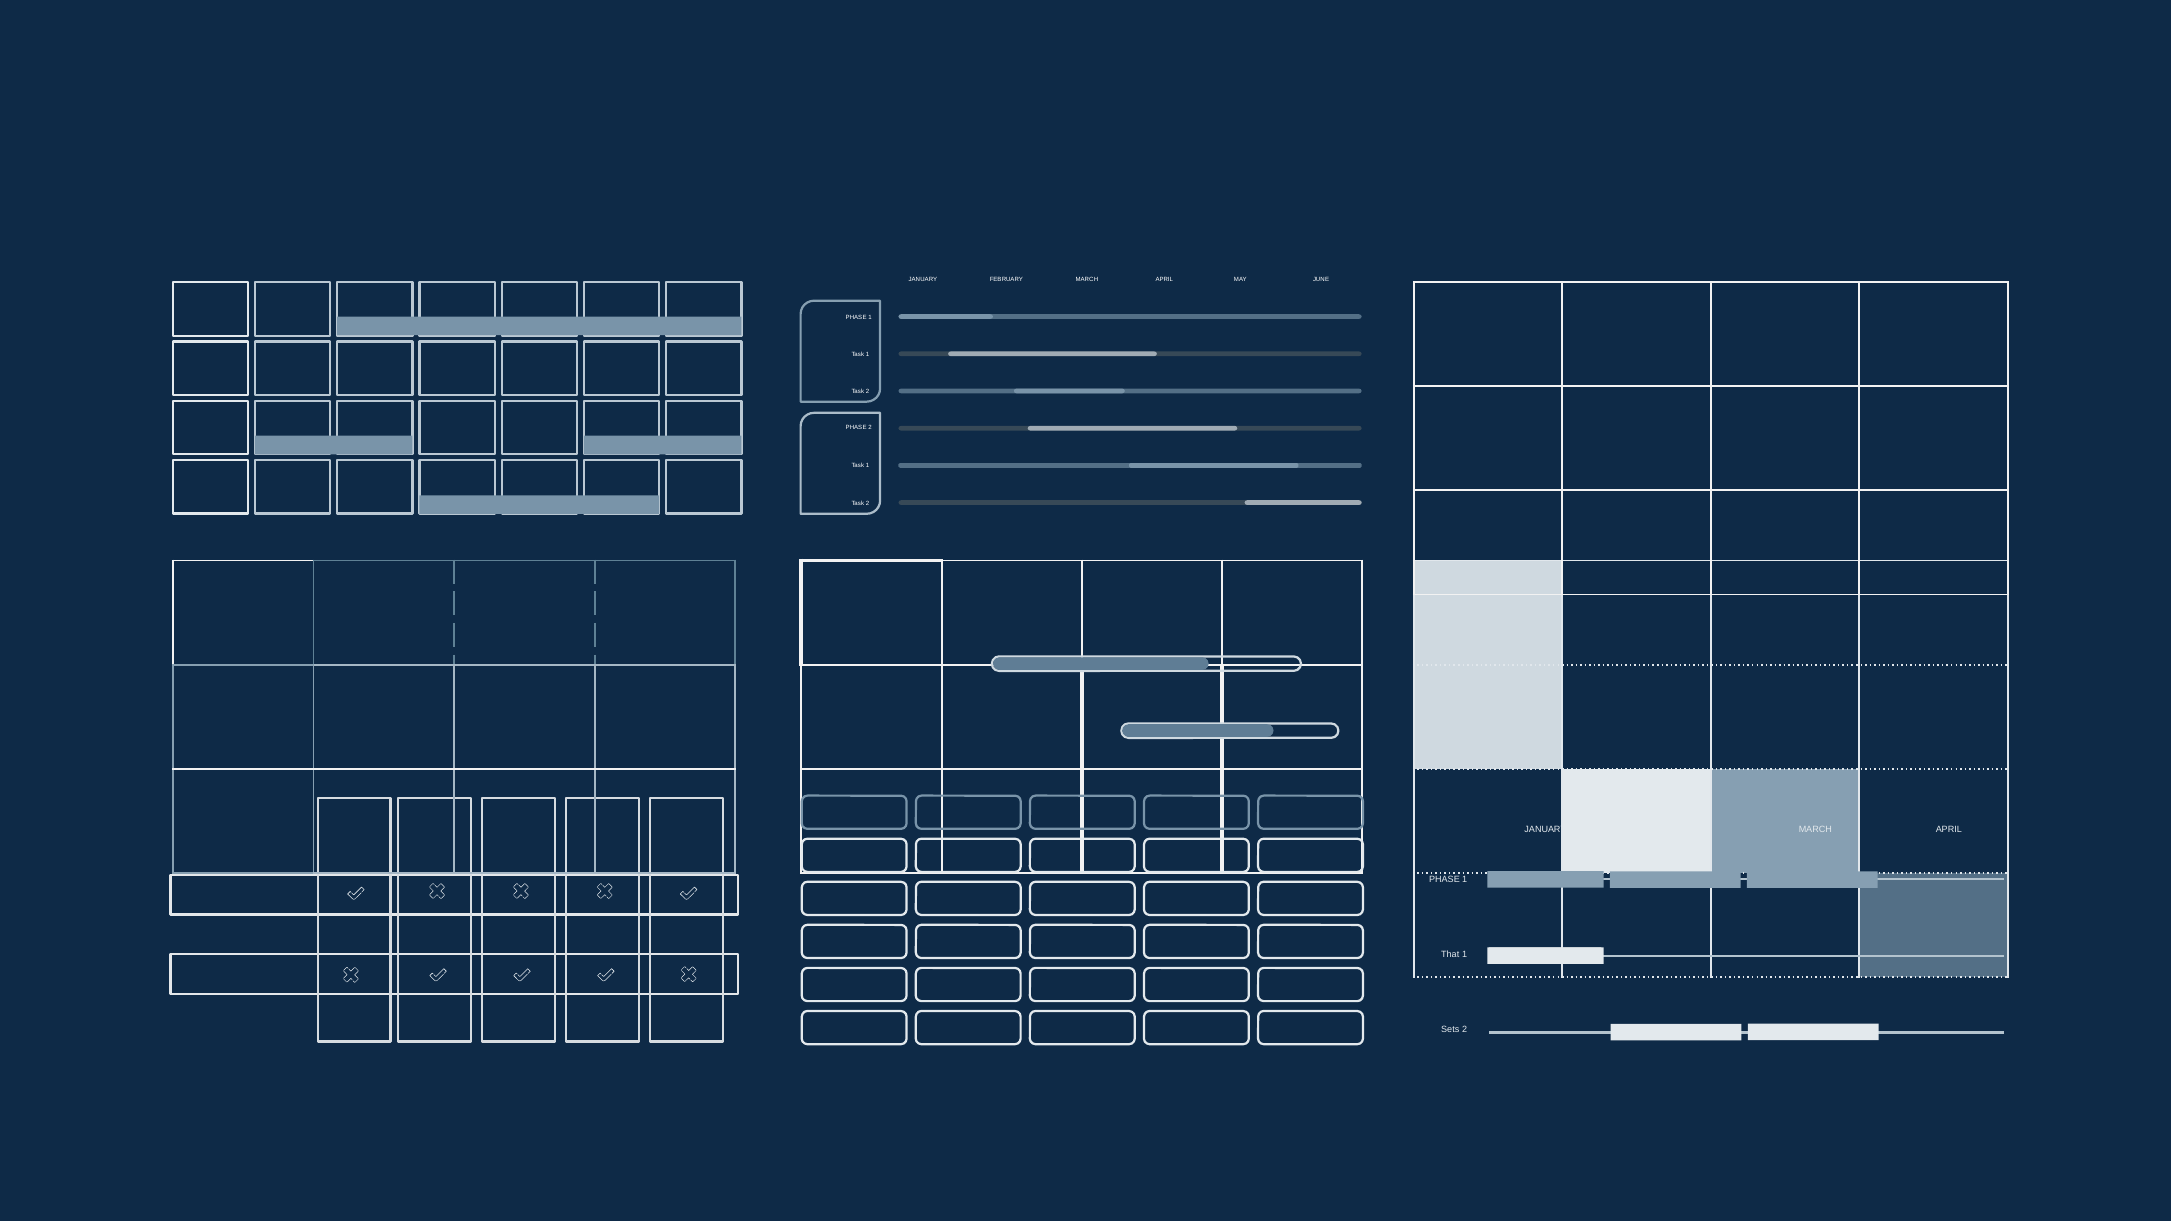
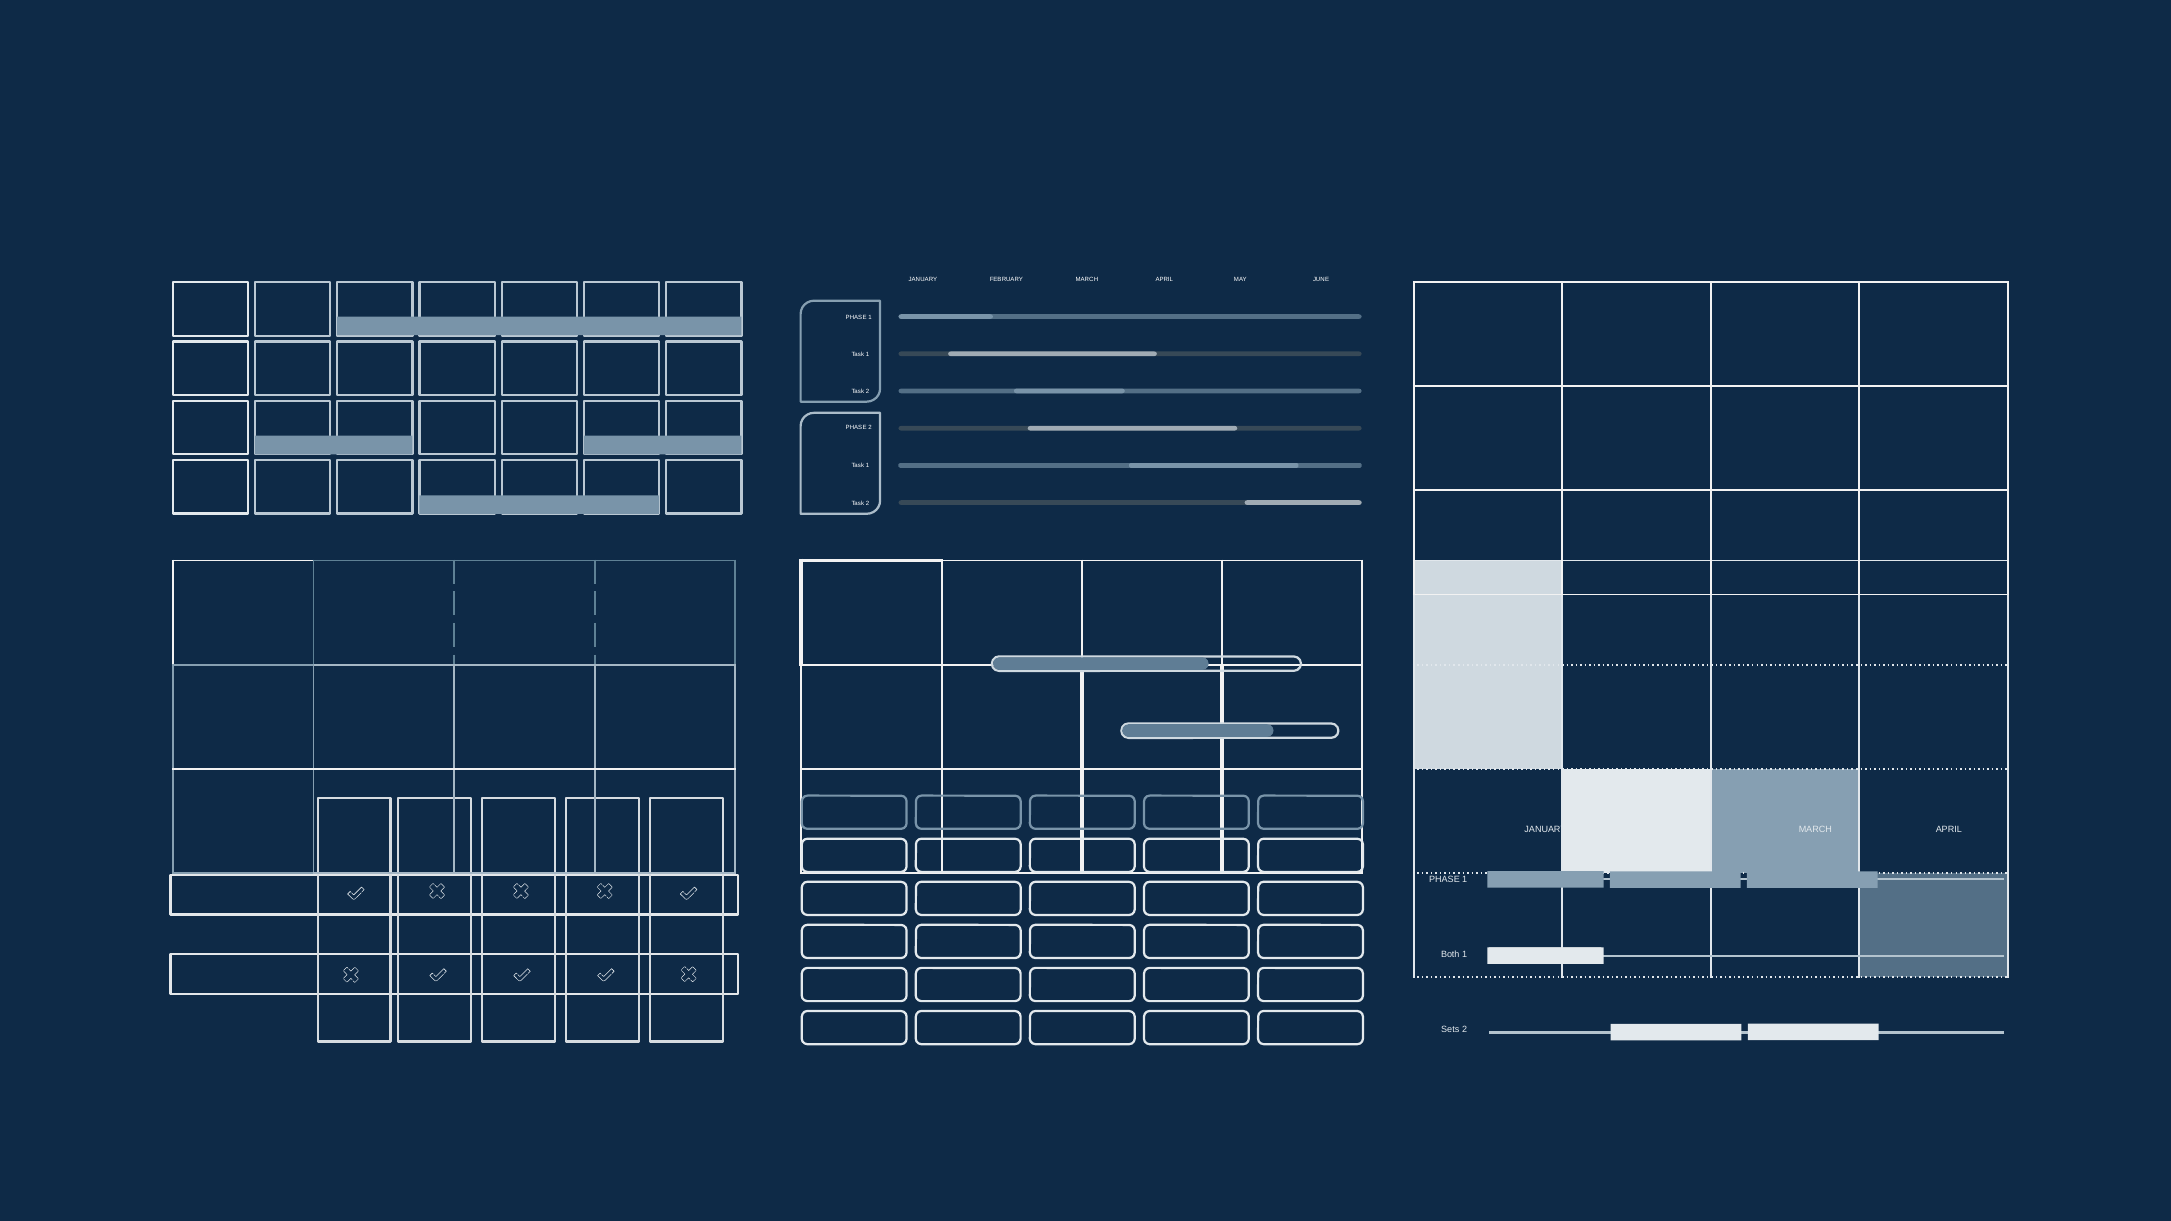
That: That -> Both (1450, 955)
